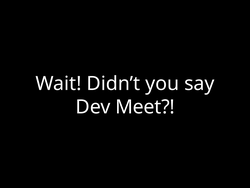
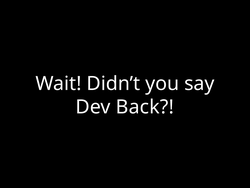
Meet: Meet -> Back (145, 107)
